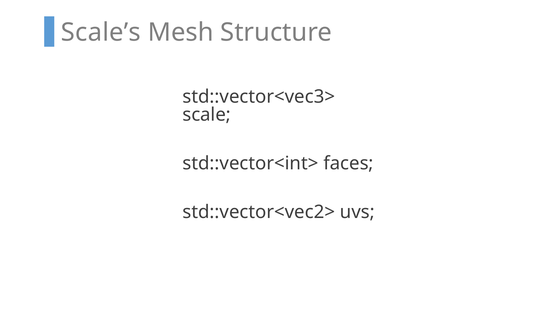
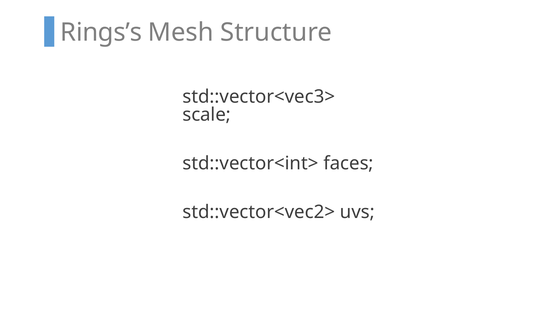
Scale’s: Scale’s -> Rings’s (101, 32)
